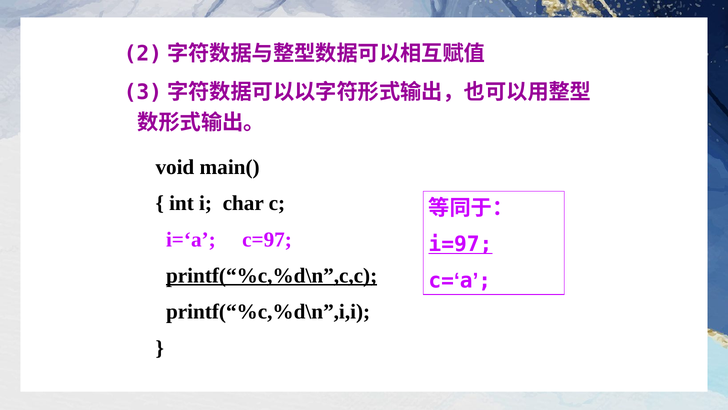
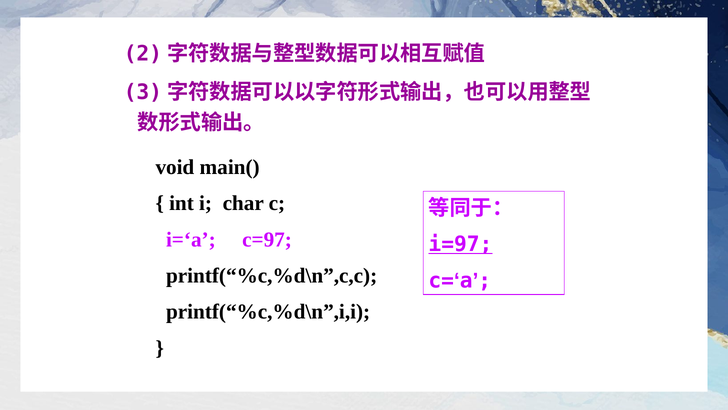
printf(“%c,%d\n”,c,c underline: present -> none (272, 275)
